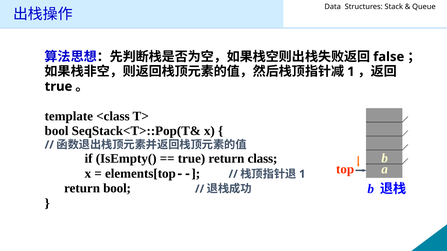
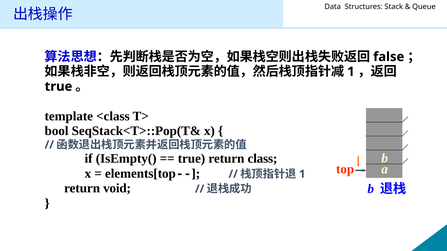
return bool: bool -> void (117, 189)
